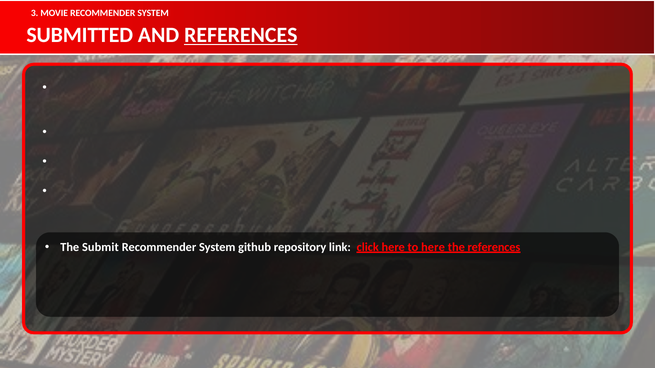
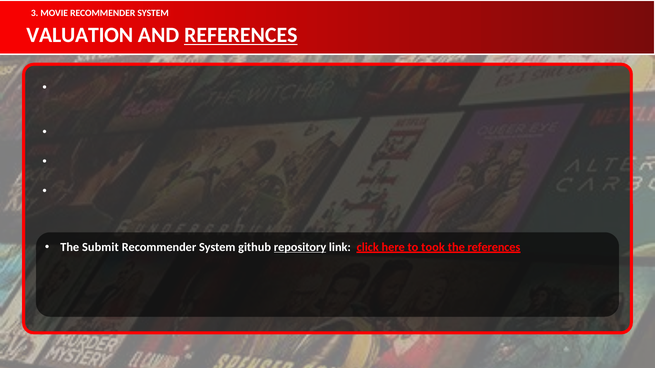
SUBMITTED: SUBMITTED -> VALUATION (80, 35)
repository underline: none -> present (300, 247)
to here: here -> took (433, 247)
